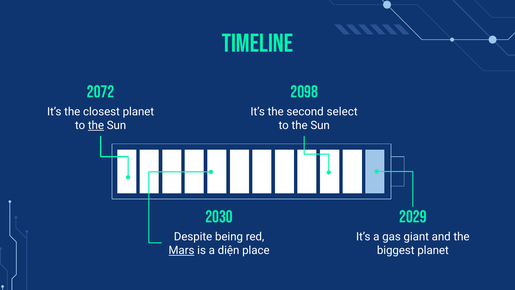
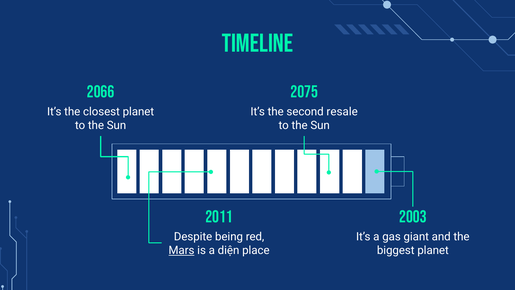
2072: 2072 -> 2066 (101, 92)
2098: 2098 -> 2075 (304, 92)
select: select -> resale (342, 112)
the underline: present -> none (96, 125)
2030: 2030 -> 2011 (219, 217)
2029: 2029 -> 2003 (413, 217)
